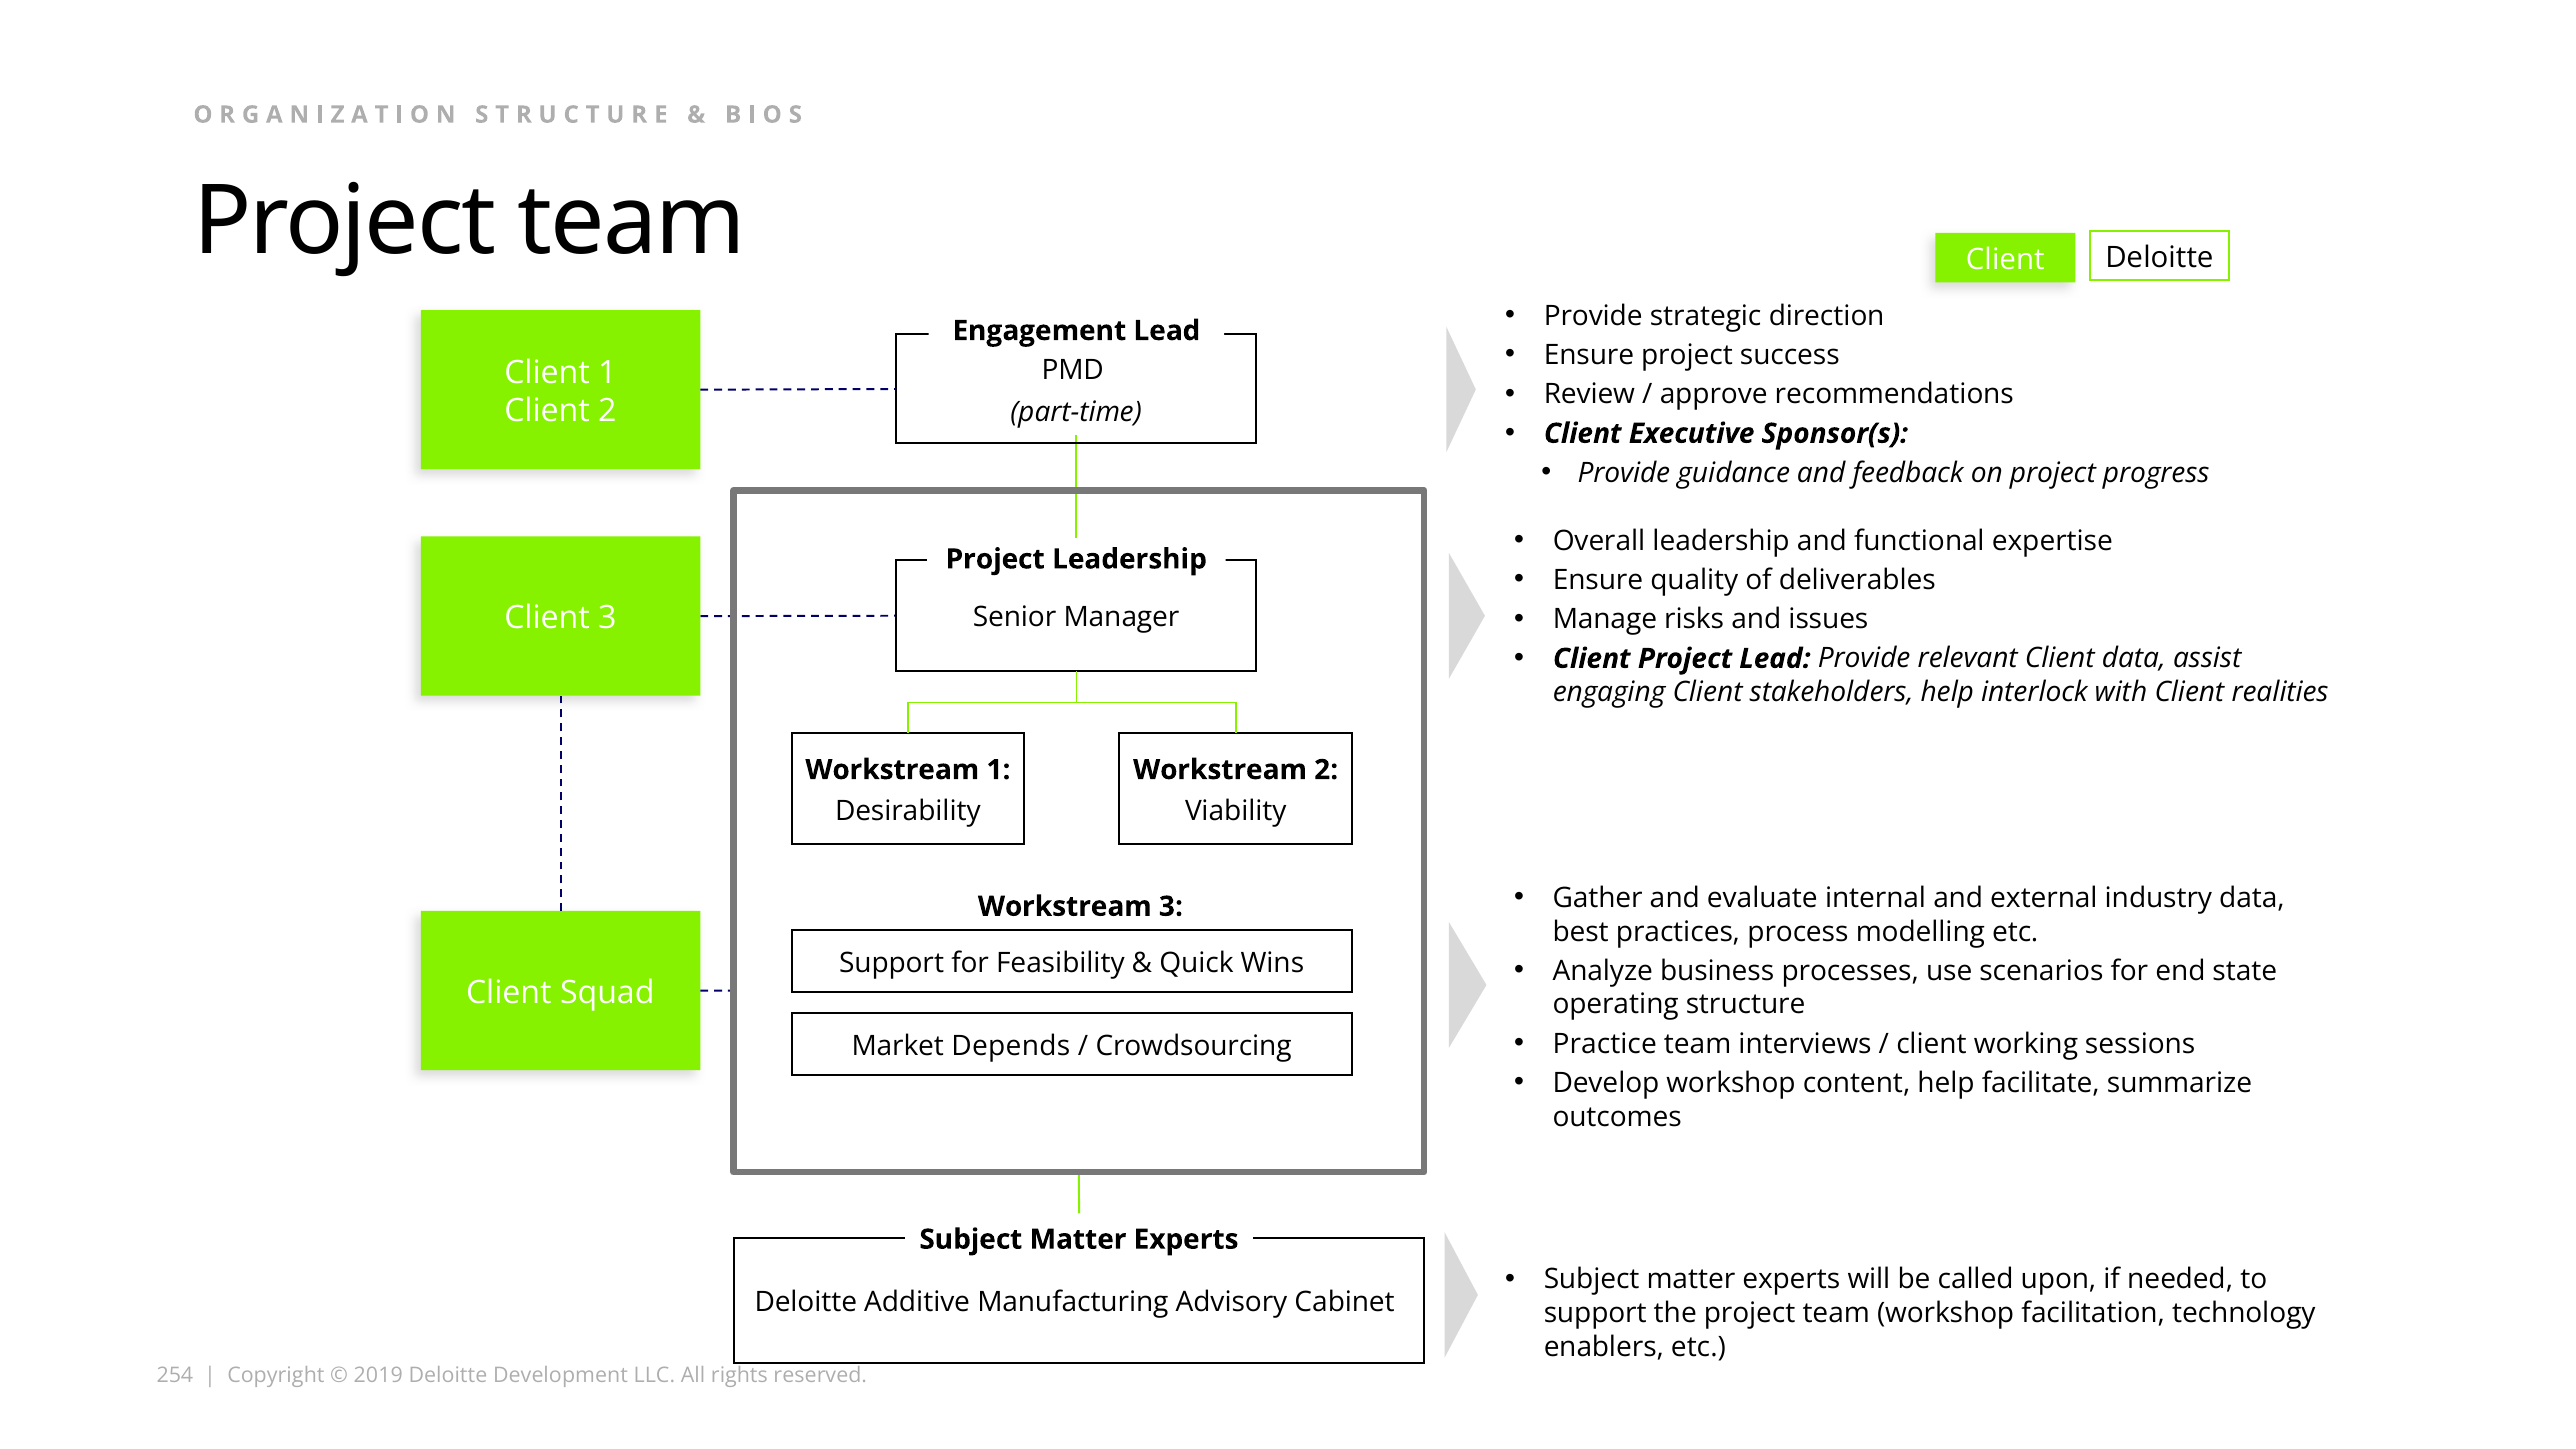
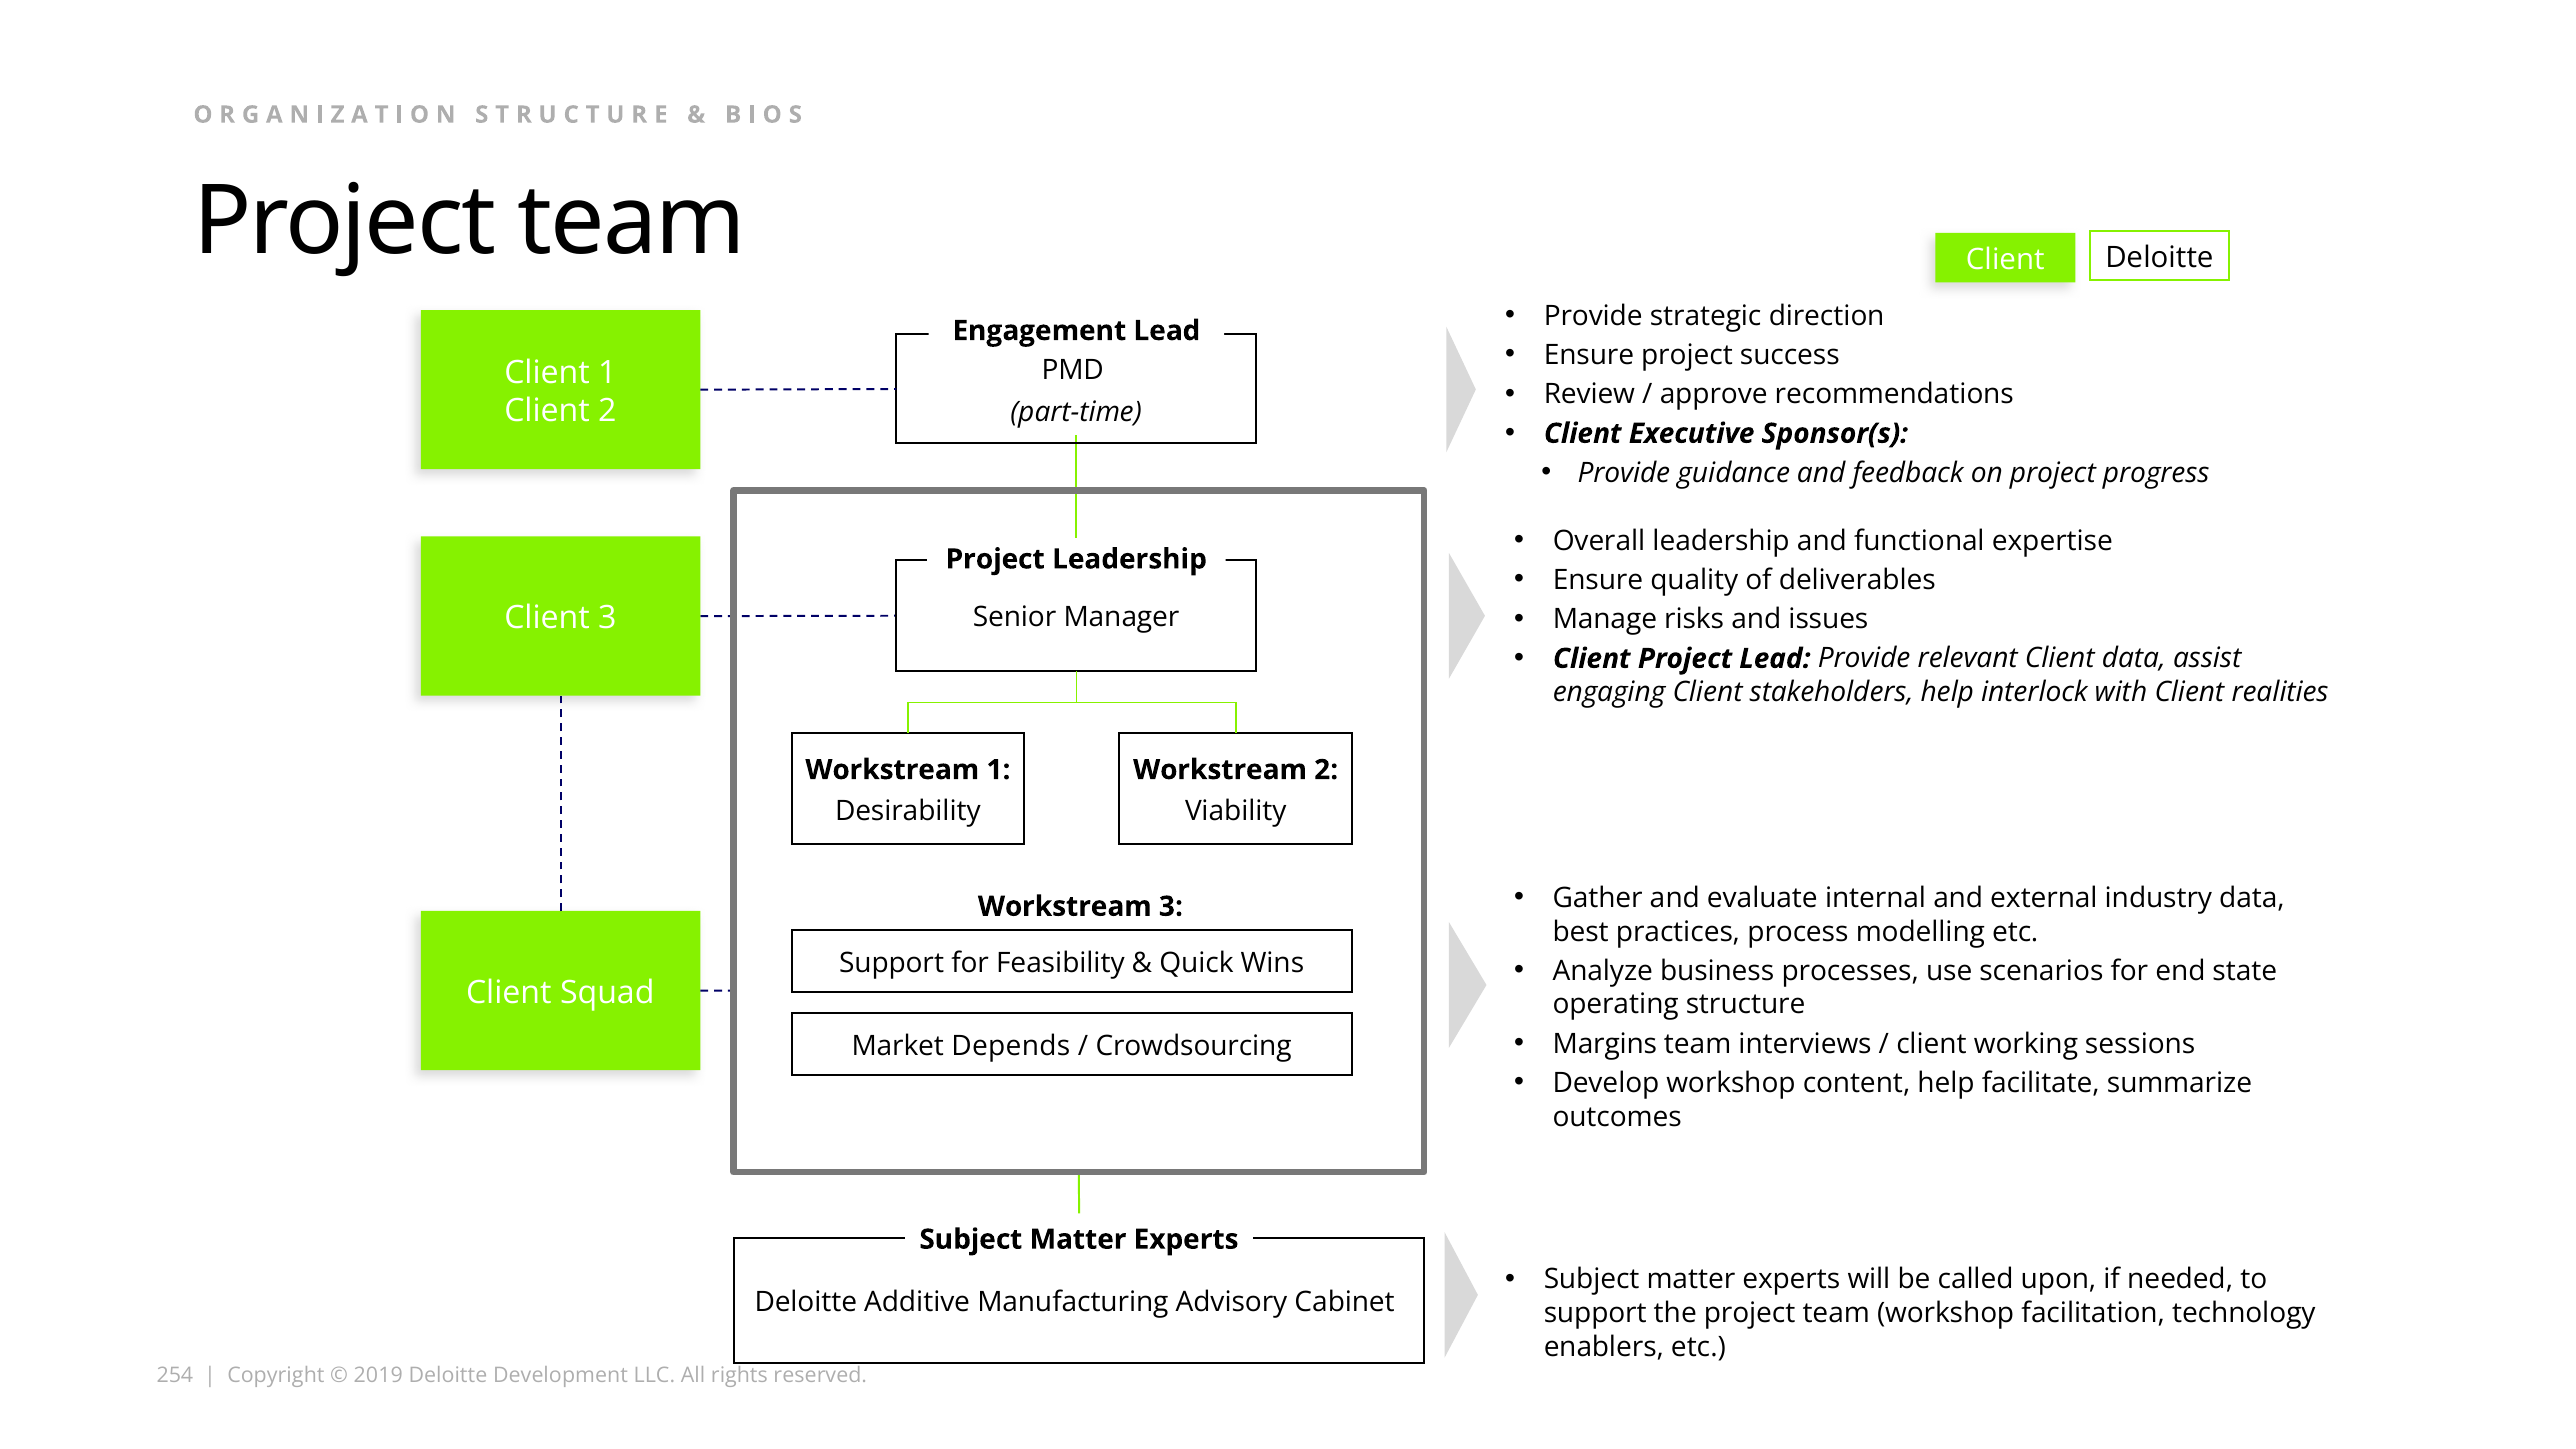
Practice: Practice -> Margins (1605, 1044)
